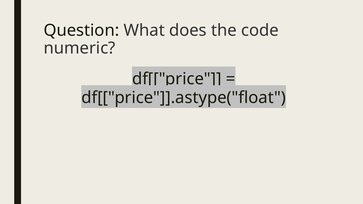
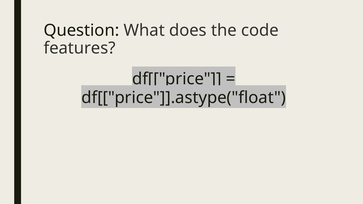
numeric: numeric -> features (80, 48)
